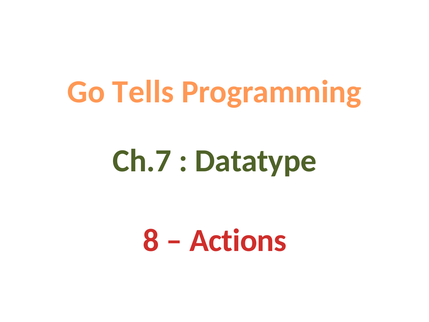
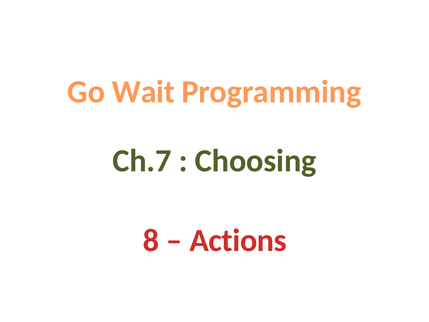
Tells: Tells -> Wait (143, 92)
Datatype: Datatype -> Choosing (256, 161)
